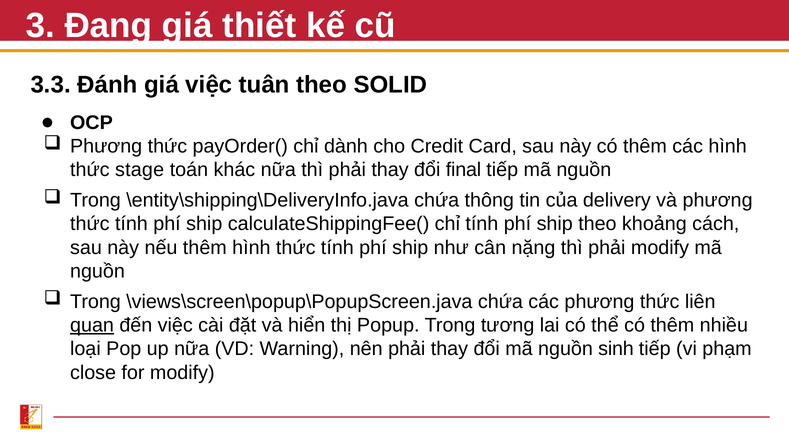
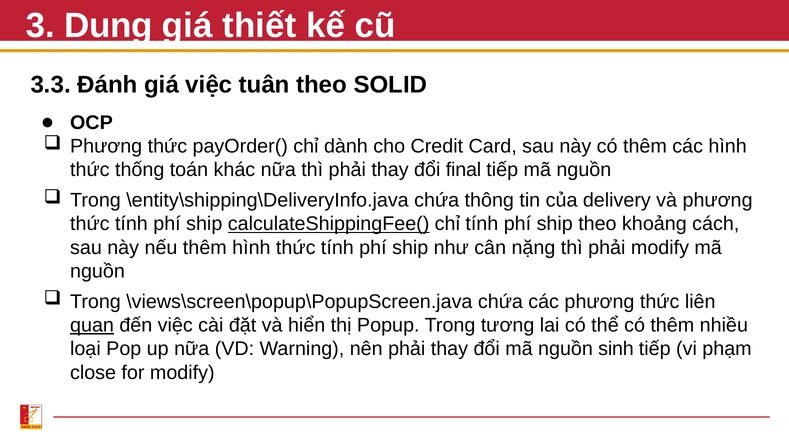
Đang: Đang -> Dung (109, 26)
stage: stage -> thống (140, 170)
calculateShippingFee( underline: none -> present (329, 224)
